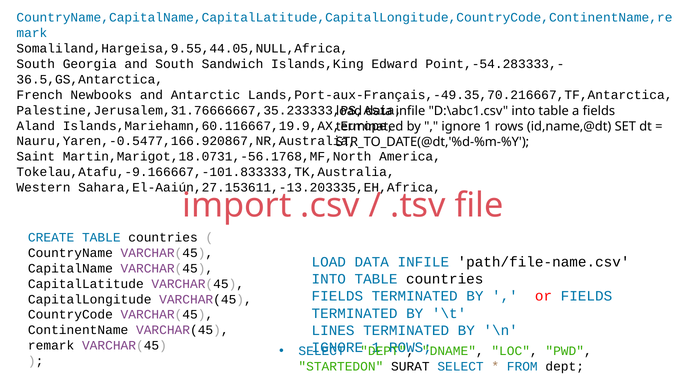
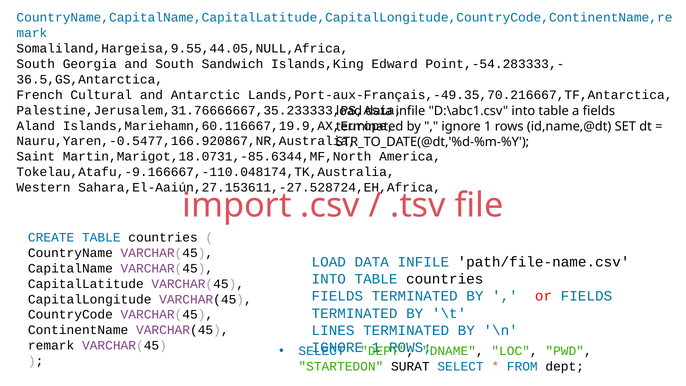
Newbooks: Newbooks -> Cultural (101, 95)
Martin,Marigot,18.0731,-56.1768,MF,North: Martin,Marigot,18.0731,-56.1768,MF,North -> Martin,Marigot,18.0731,-85.6344,MF,North (217, 157)
Tokelau,Atafu,-9.166667,-101.833333,TK,Australia: Tokelau,Atafu,-9.166667,-101.833333,TK,Australia -> Tokelau,Atafu,-9.166667,-110.048174,TK,Australia (206, 172)
Sahara,El-Aaiún,27.153611,-13.203335,EH,Africa: Sahara,El-Aaiún,27.153611,-13.203335,EH,Africa -> Sahara,El-Aaiún,27.153611,-27.528724,EH,Africa (260, 187)
